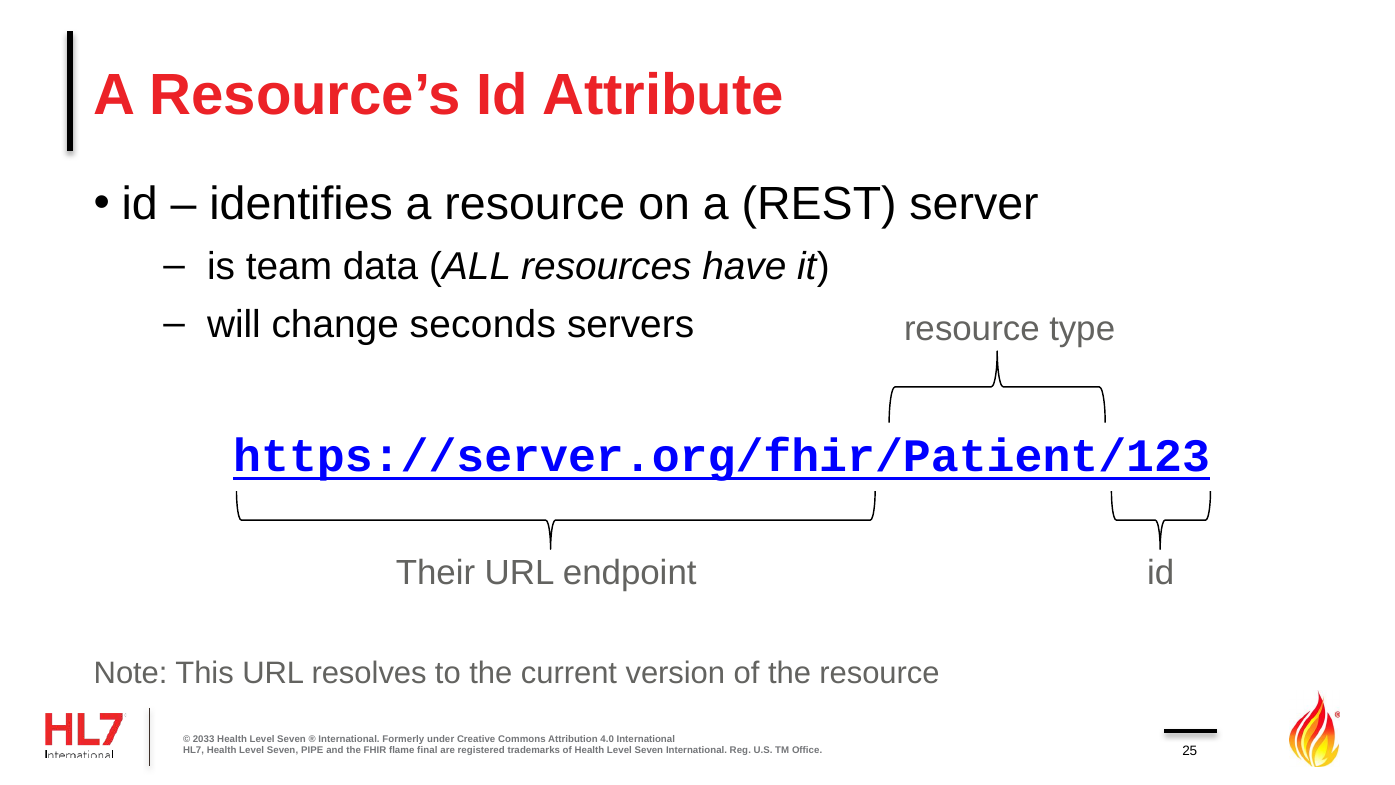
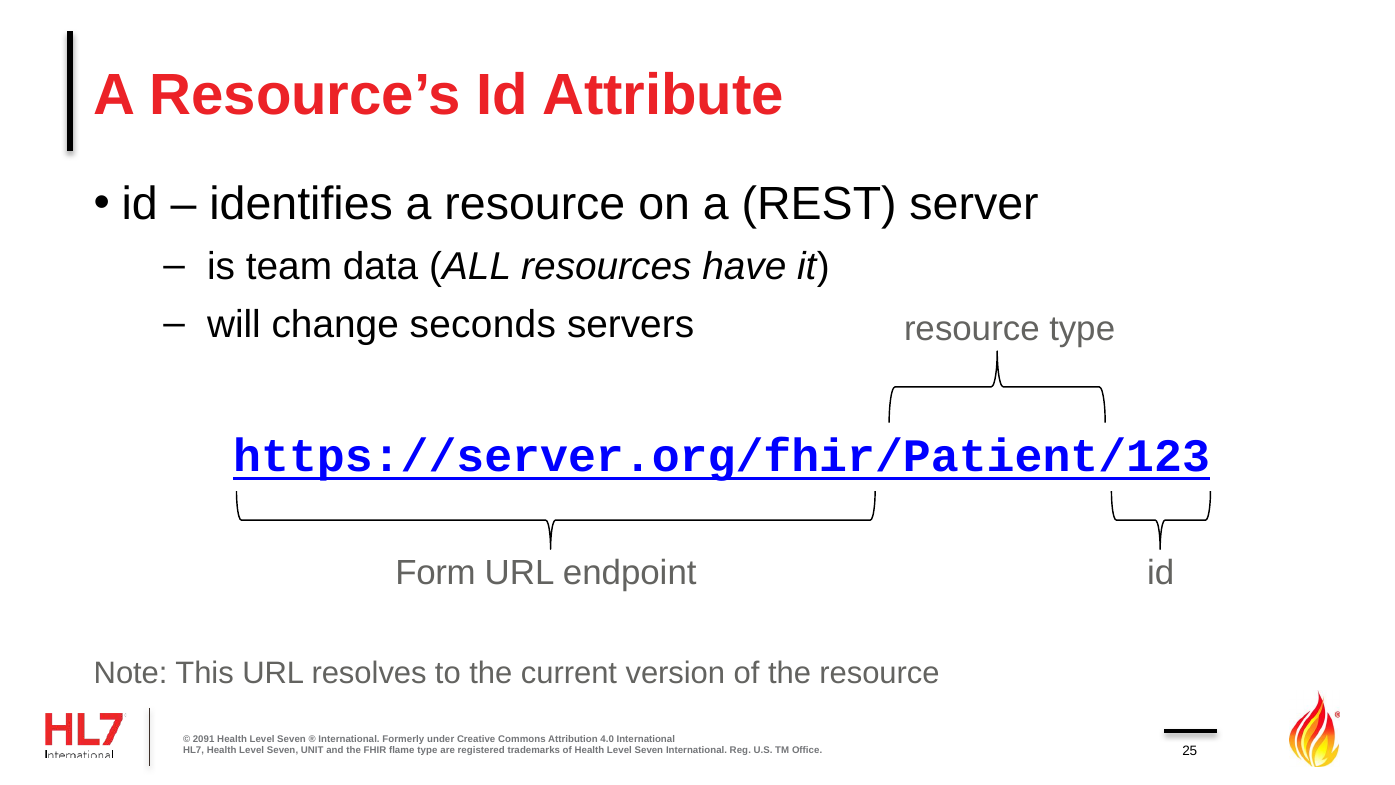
Their: Their -> Form (436, 572)
2033: 2033 -> 2091 (204, 739)
PIPE: PIPE -> UNIT (312, 750)
flame final: final -> type (427, 750)
